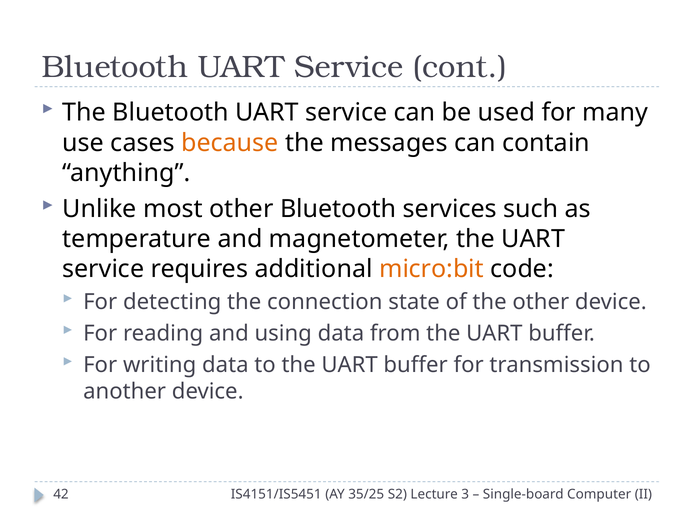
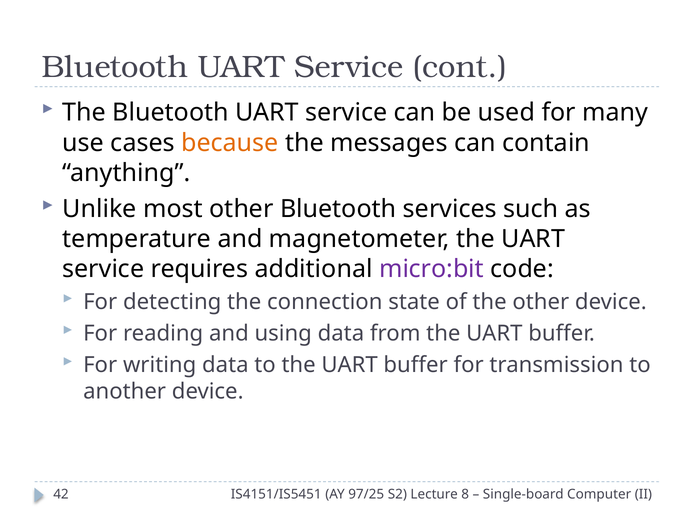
micro:bit colour: orange -> purple (431, 269)
35/25: 35/25 -> 97/25 (366, 495)
3: 3 -> 8 (465, 495)
